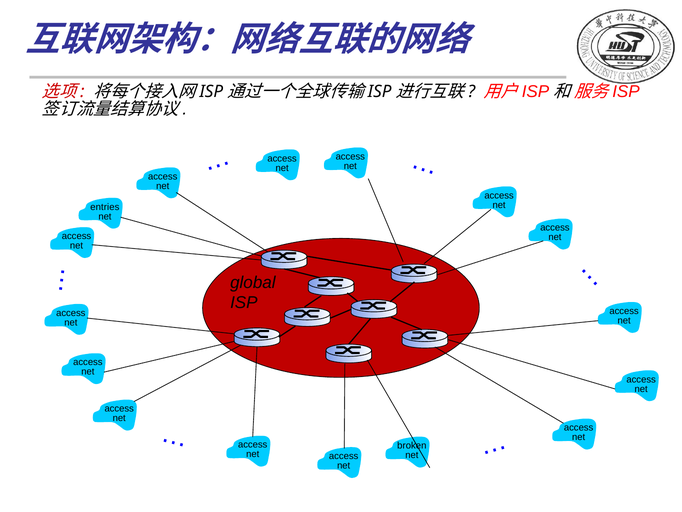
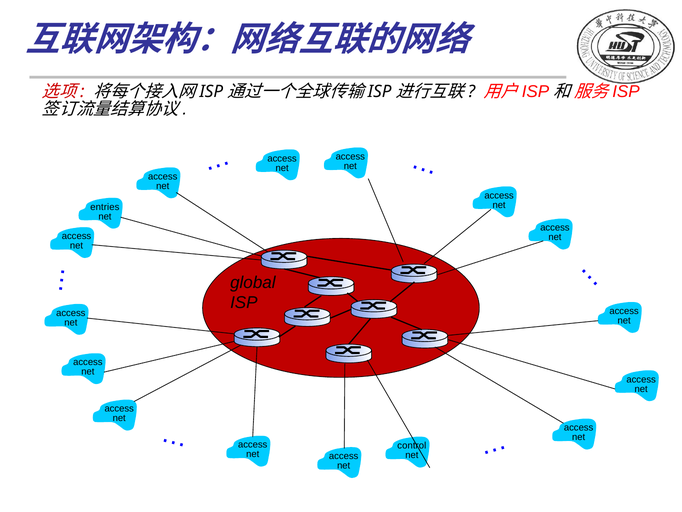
broken: broken -> control (412, 445)
